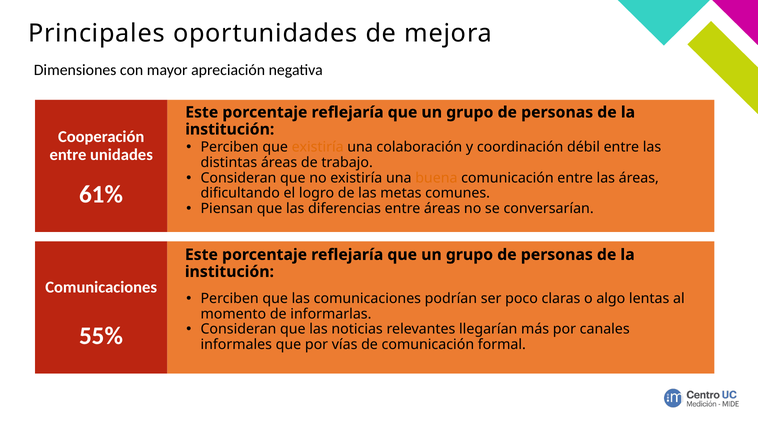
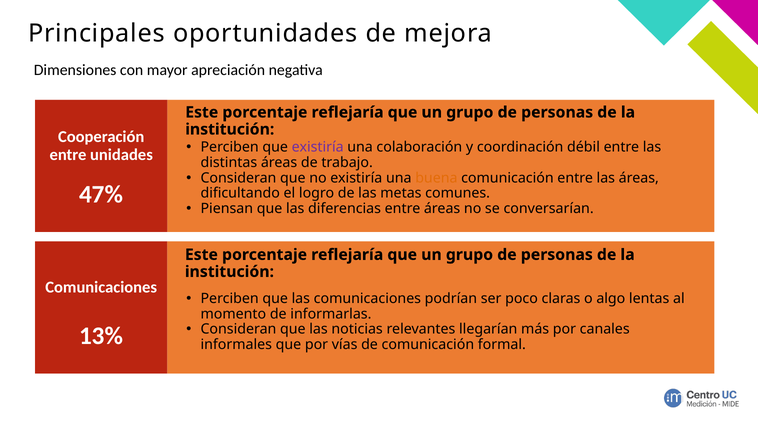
existiría colour: orange -> purple (318, 147)
61%: 61% -> 47% (101, 195)
55%: 55% -> 13% (101, 336)
